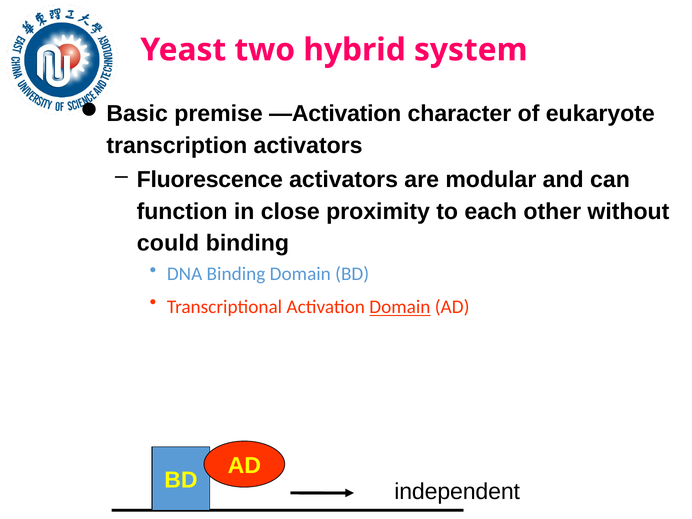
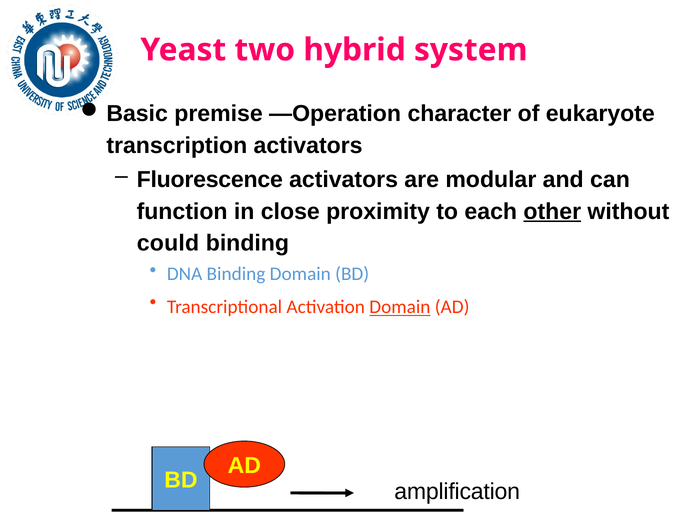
—Activation: —Activation -> —Operation (335, 114)
other underline: none -> present (552, 211)
independent: independent -> amplification (457, 492)
